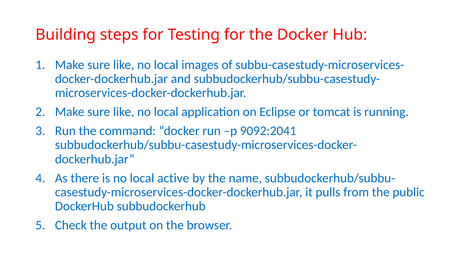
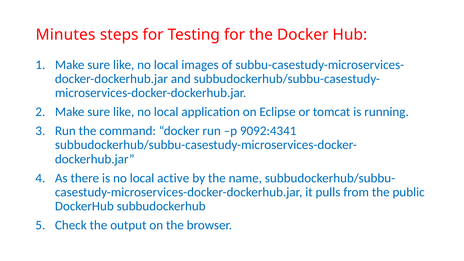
Building: Building -> Minutes (66, 35)
9092:2041: 9092:2041 -> 9092:4341 (268, 131)
